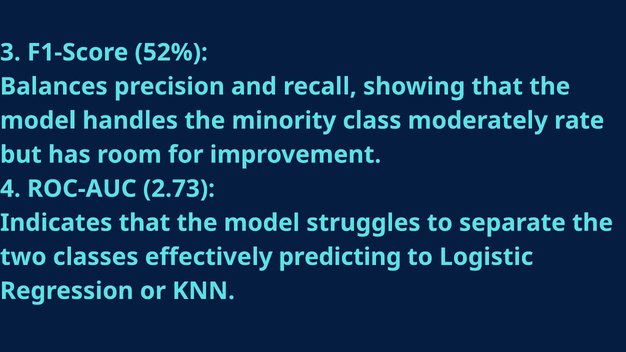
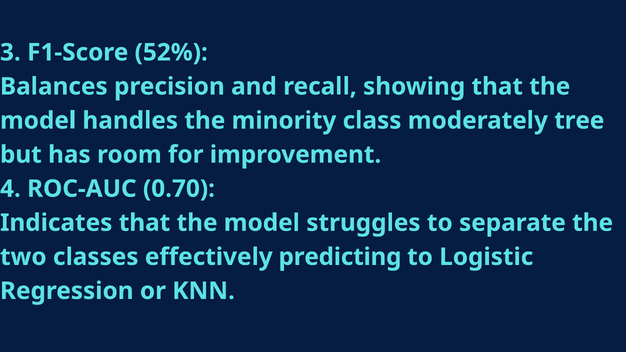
rate: rate -> tree (579, 121)
2.73: 2.73 -> 0.70 (179, 189)
